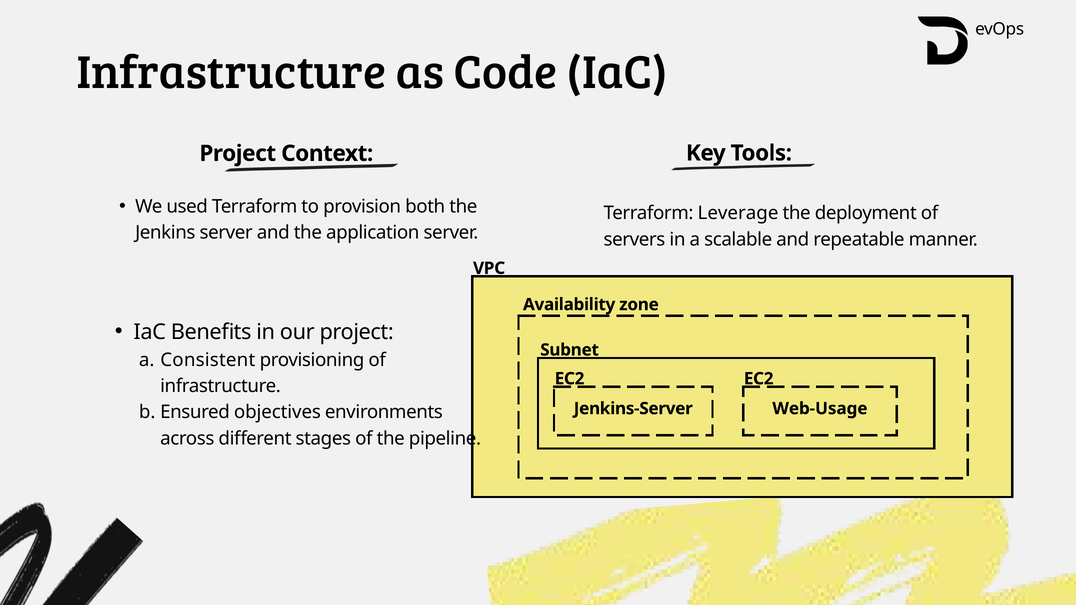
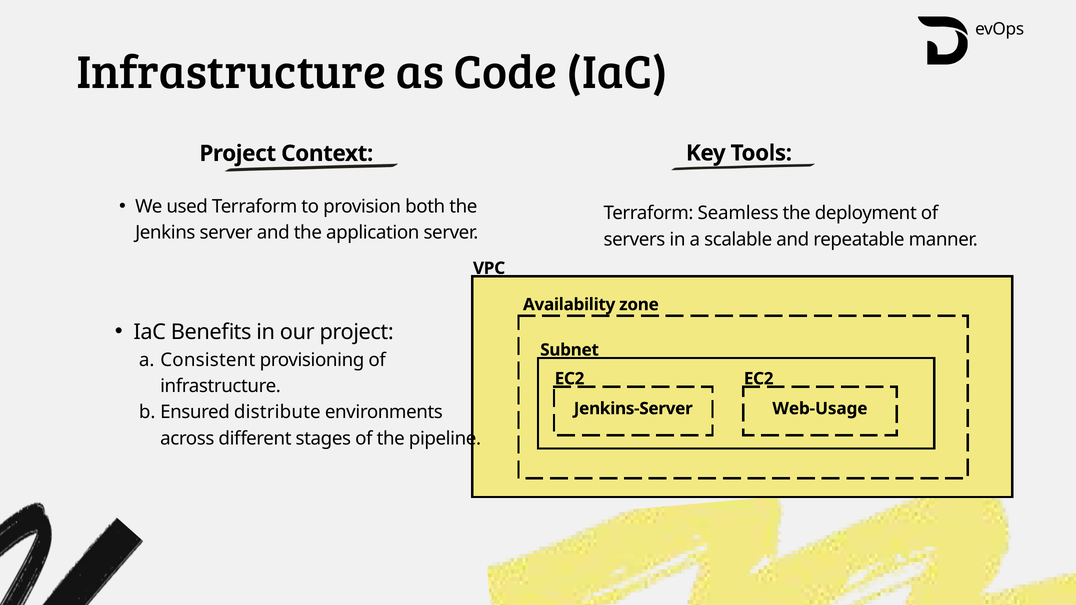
Leverage: Leverage -> Seamless (738, 213)
objectives: objectives -> distribute (277, 412)
